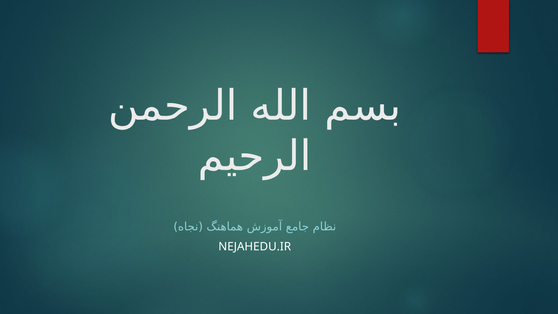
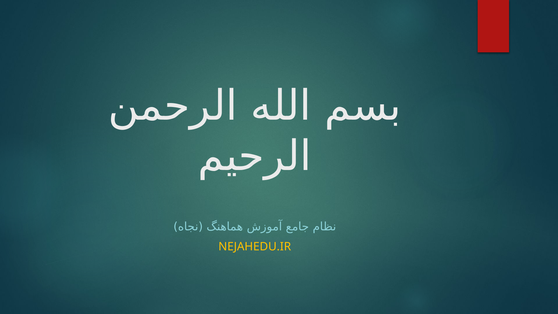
NEJAHEDU.IR colour: white -> yellow (255, 247)
